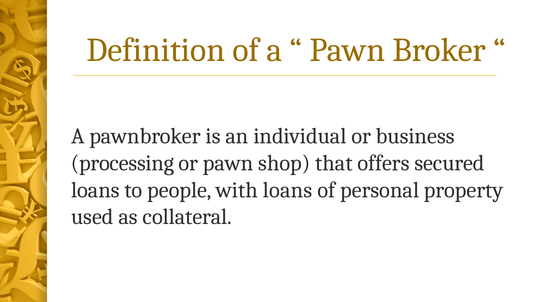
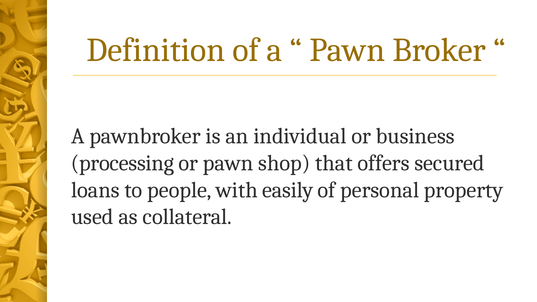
with loans: loans -> easily (288, 190)
